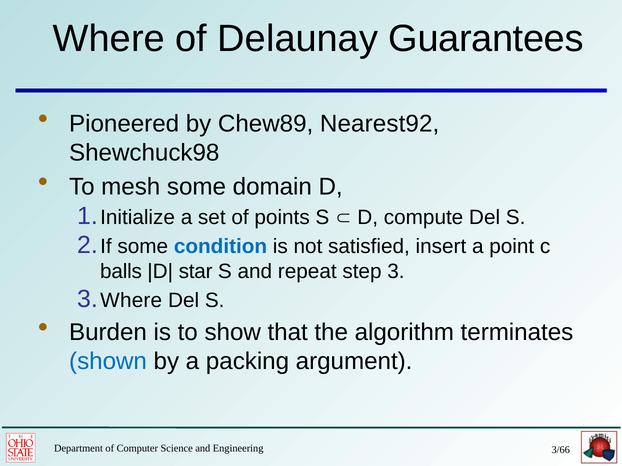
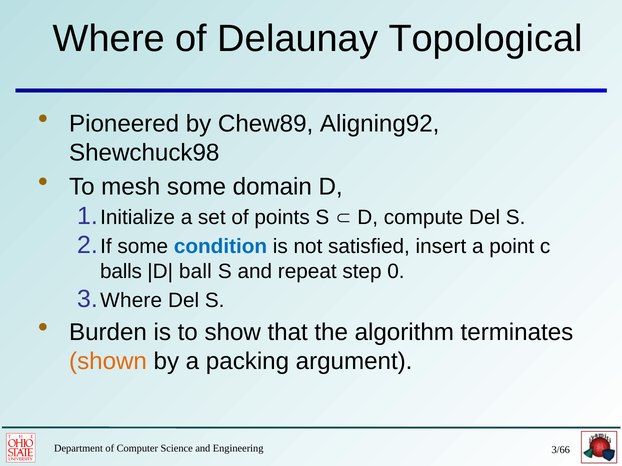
Guarantees: Guarantees -> Topological (486, 39)
Nearest92: Nearest92 -> Aligning92 (380, 124)
star: star -> ball (195, 272)
step 3: 3 -> 0 (396, 272)
shown colour: blue -> orange (108, 362)
